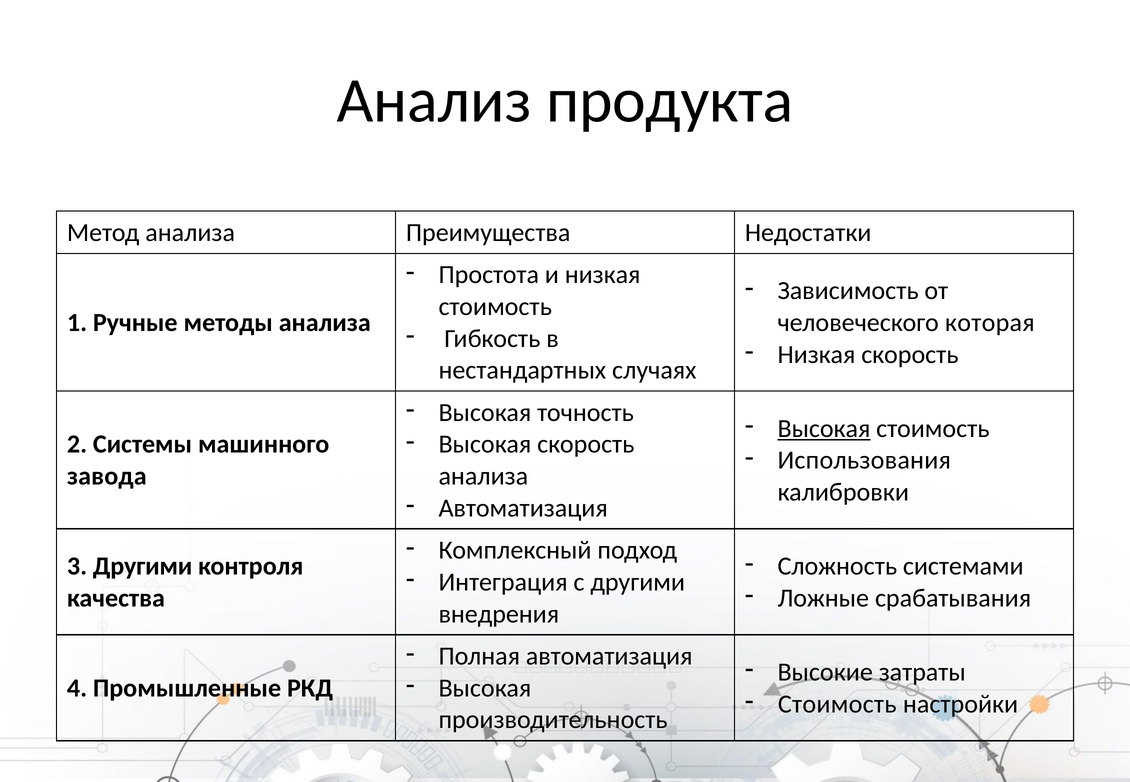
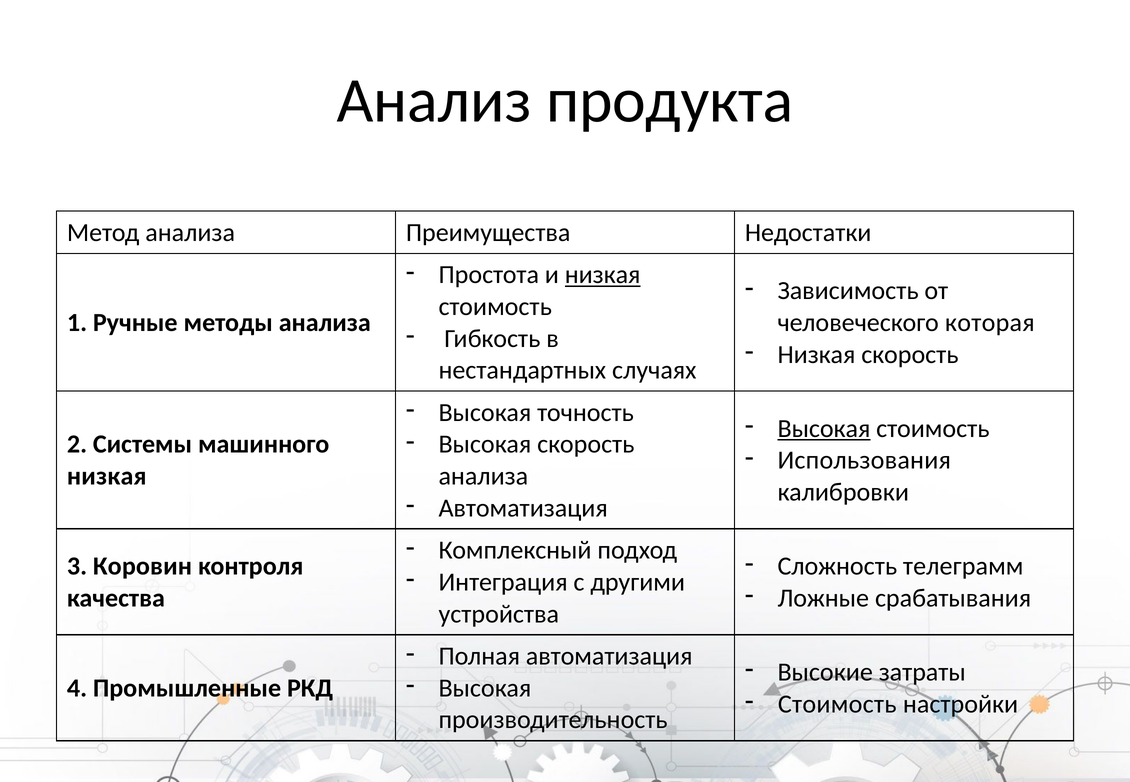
низкая underline: none -> present (603, 275)
завода: завода -> низкая (107, 476)
системами: системами -> телеграмм (963, 566)
3 Другими: Другими -> Коровин (142, 566)
внедрения: внедрения -> устройства (499, 614)
